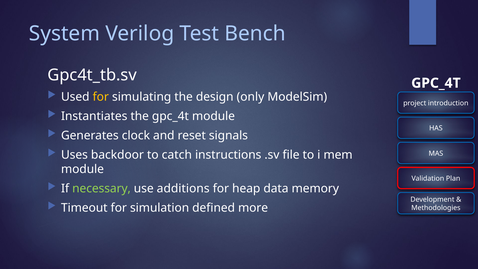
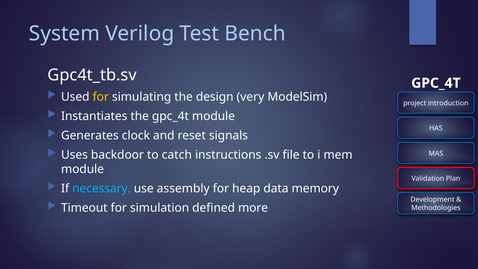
only: only -> very (250, 97)
necessary colour: light green -> light blue (102, 188)
additions: additions -> assembly (183, 188)
